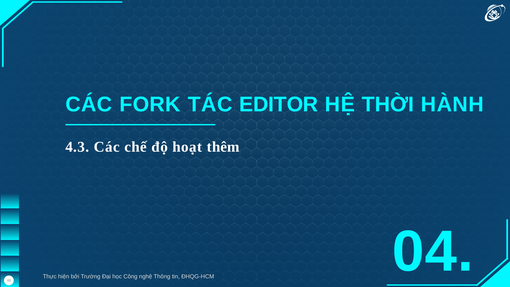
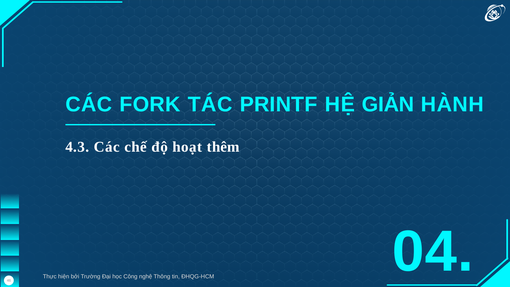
EDITOR: EDITOR -> PRINTF (279, 104)
THỜI: THỜI -> GIẢN (388, 104)
